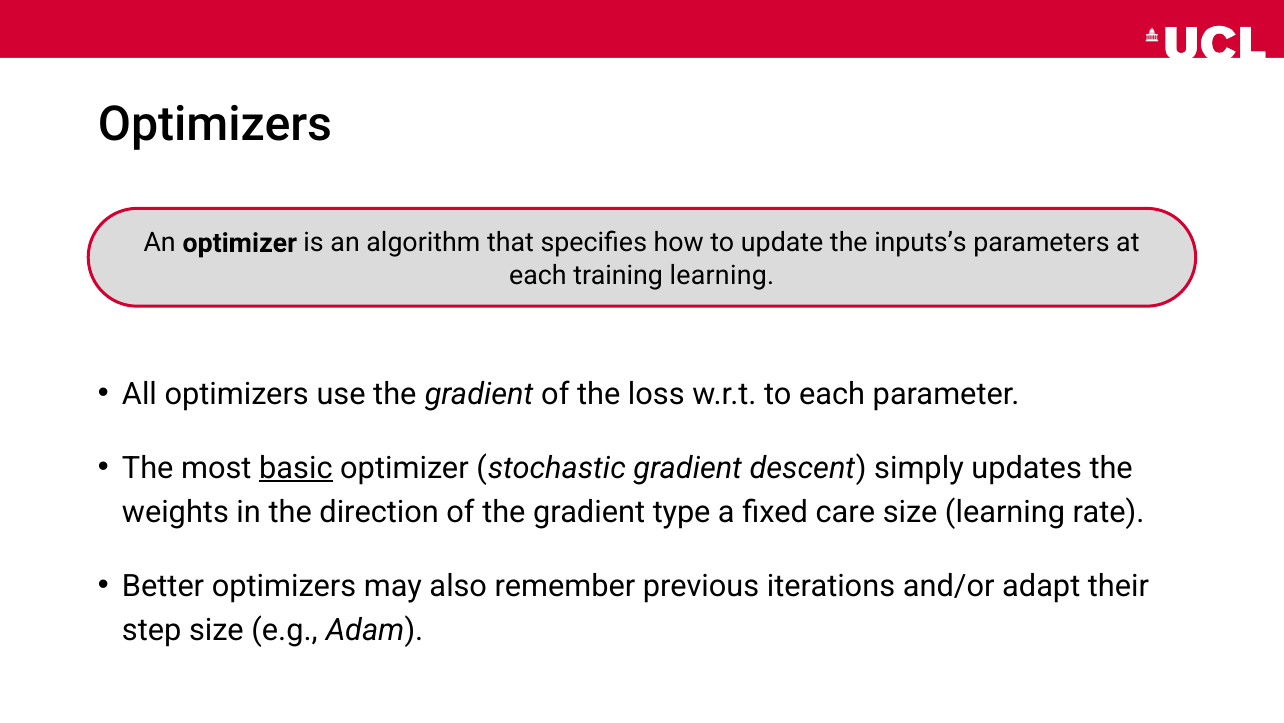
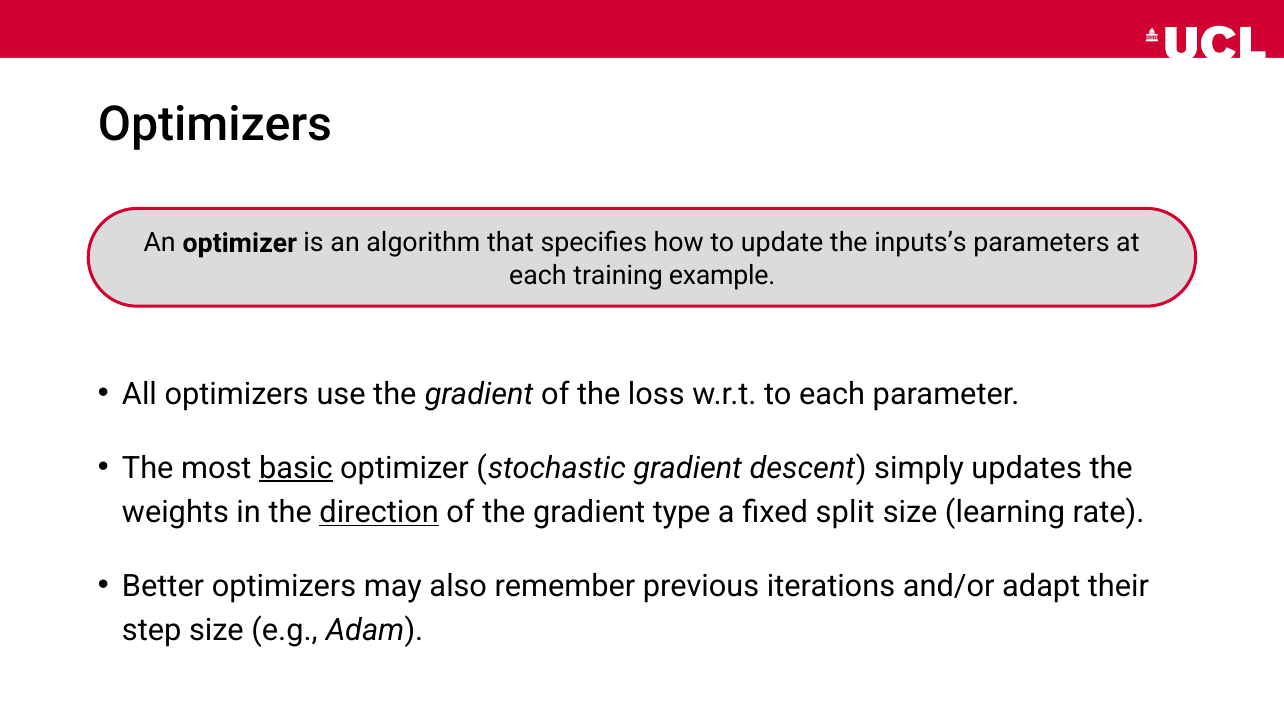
training learning: learning -> example (722, 275)
direction underline: none -> present (379, 512)
care: care -> split (845, 512)
